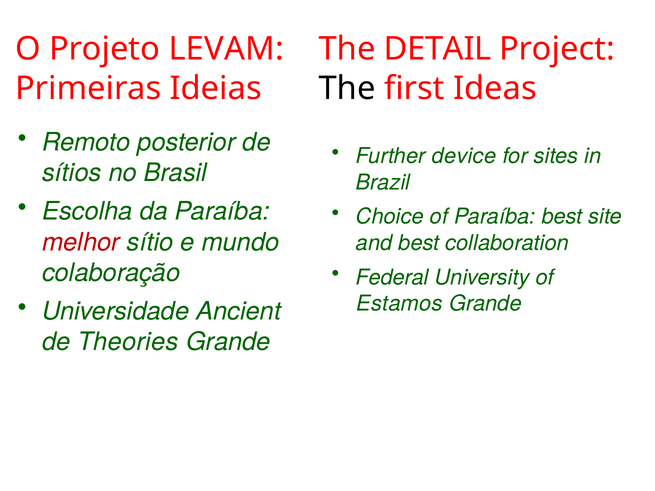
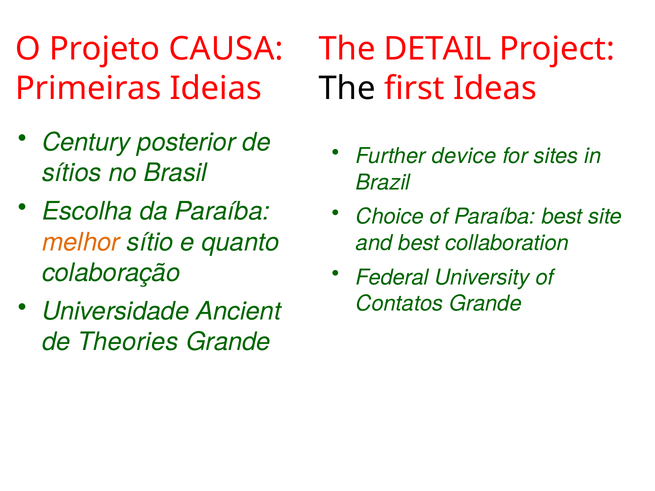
LEVAM: LEVAM -> CAUSA (226, 49)
Remoto: Remoto -> Century (86, 142)
melhor colour: red -> orange (81, 242)
mundo: mundo -> quanto (241, 242)
Estamos: Estamos -> Contatos (400, 304)
